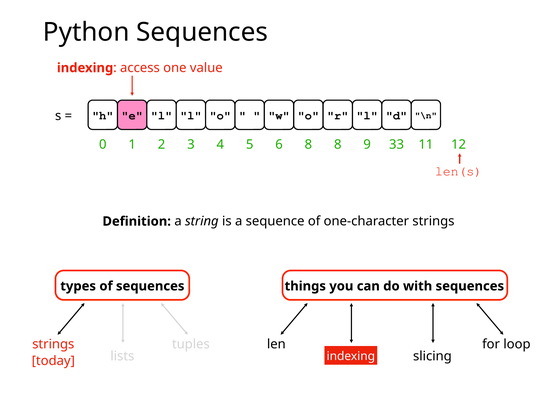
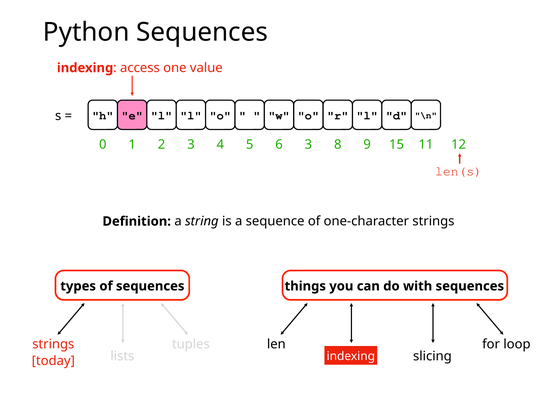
6 8: 8 -> 3 (308, 145)
33: 33 -> 15 (397, 145)
